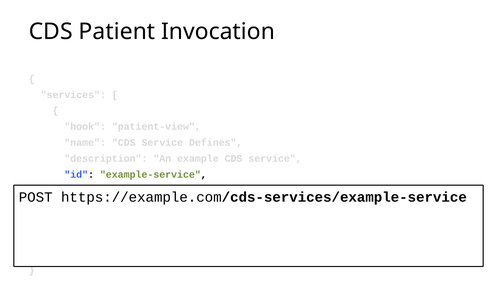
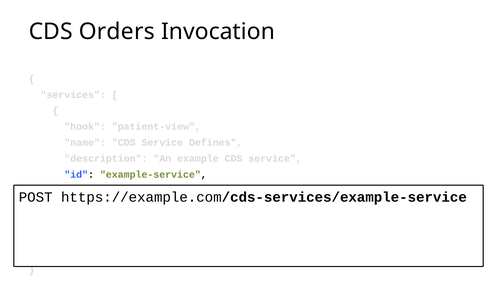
Patient: Patient -> Orders (117, 32)
